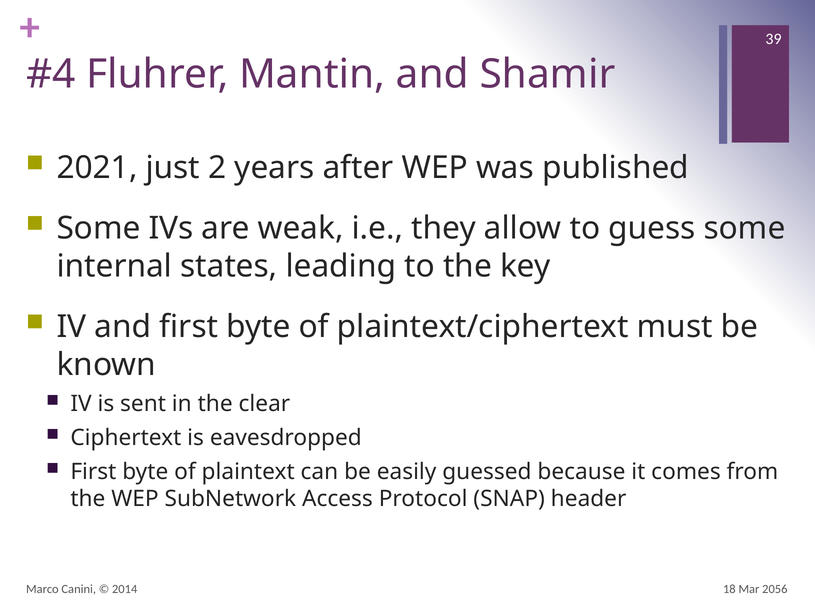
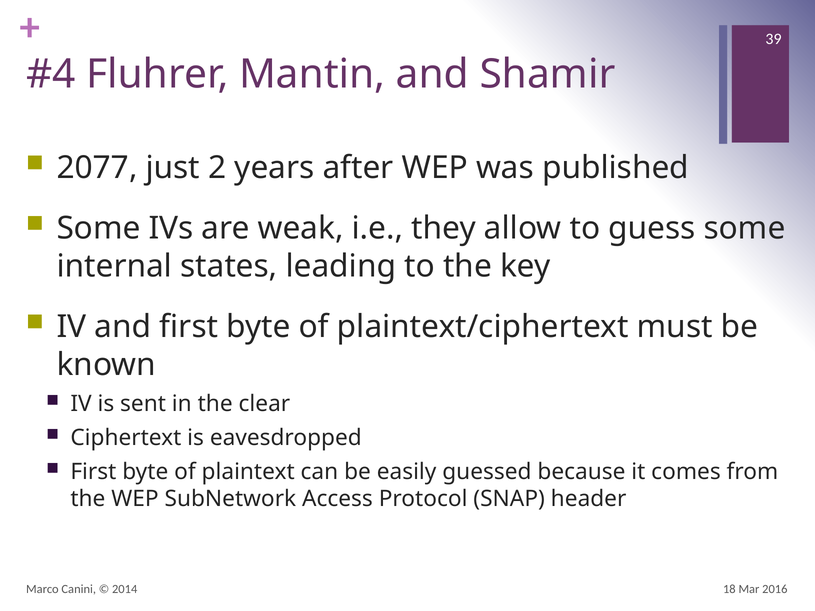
2021: 2021 -> 2077 (97, 168)
2056: 2056 -> 2016 (775, 590)
